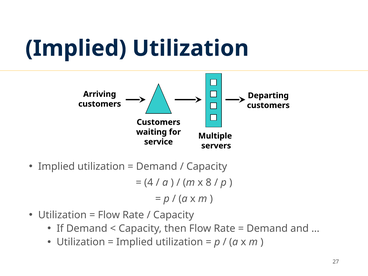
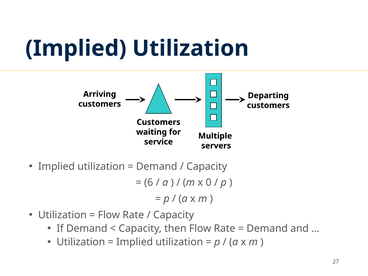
4: 4 -> 6 (149, 183)
8: 8 -> 0 (209, 183)
